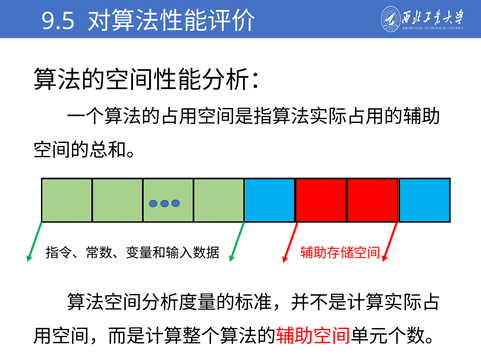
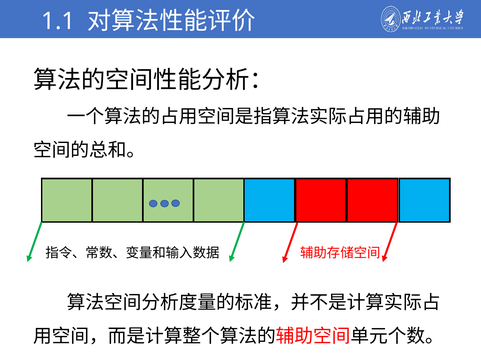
9.5: 9.5 -> 1.1 (58, 21)
